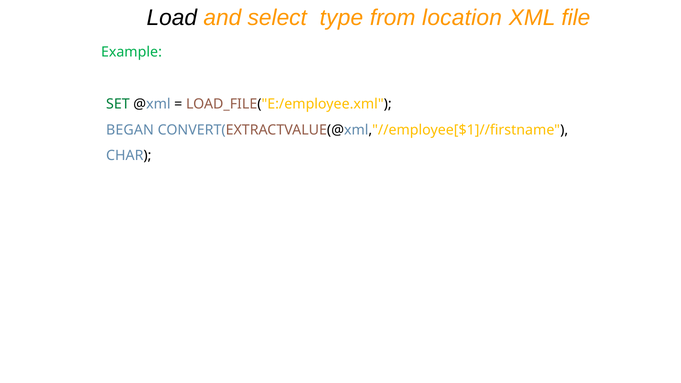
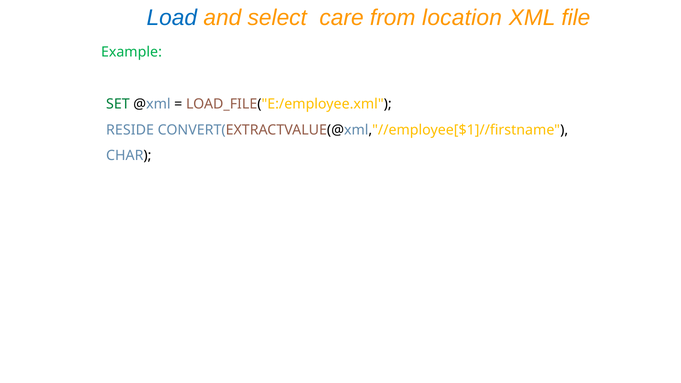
Load colour: black -> blue (172, 18)
type: type -> care (342, 18)
BEGAN: BEGAN -> RESIDE (130, 130)
